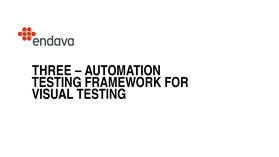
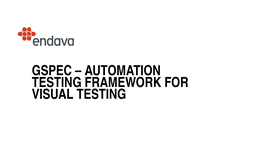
THREE: THREE -> GSPEC (52, 71)
